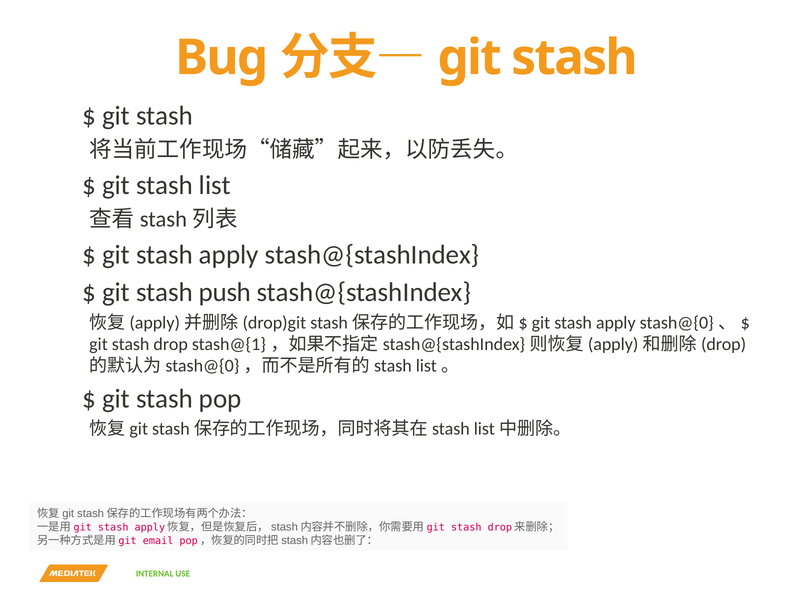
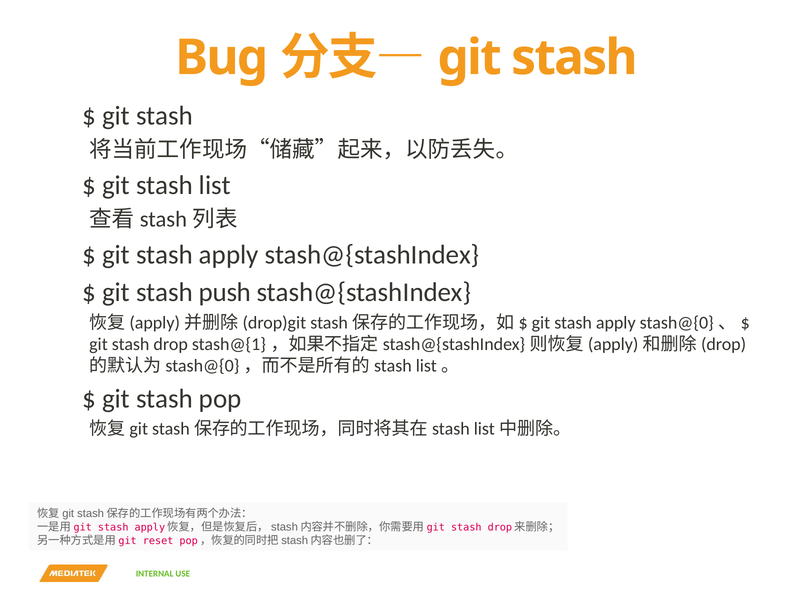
email: email -> reset (158, 540)
